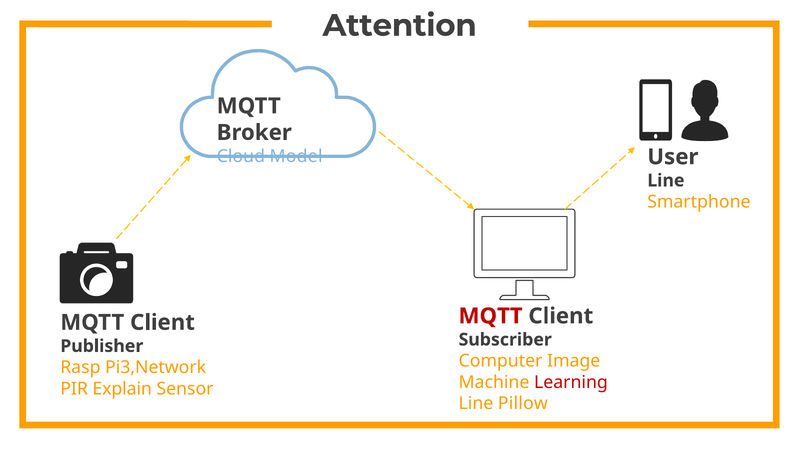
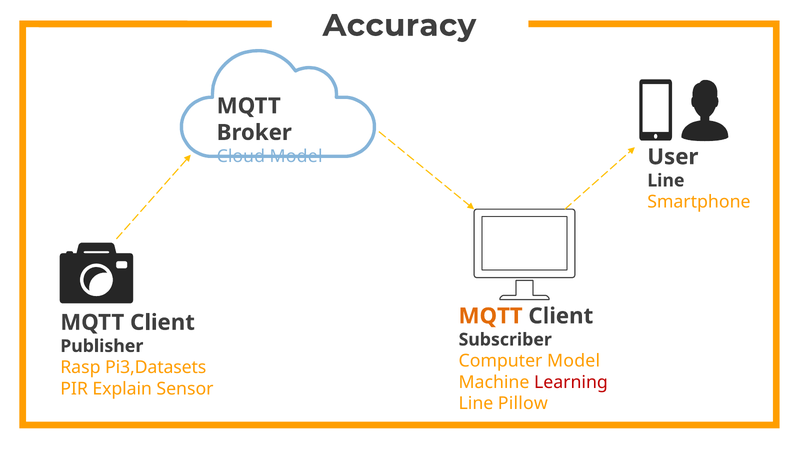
Attention: Attention -> Accuracy (399, 26)
MQTT colour: red -> orange (491, 316)
Computer Image: Image -> Model (574, 361)
Pi3,Network: Pi3,Network -> Pi3,Datasets (156, 368)
